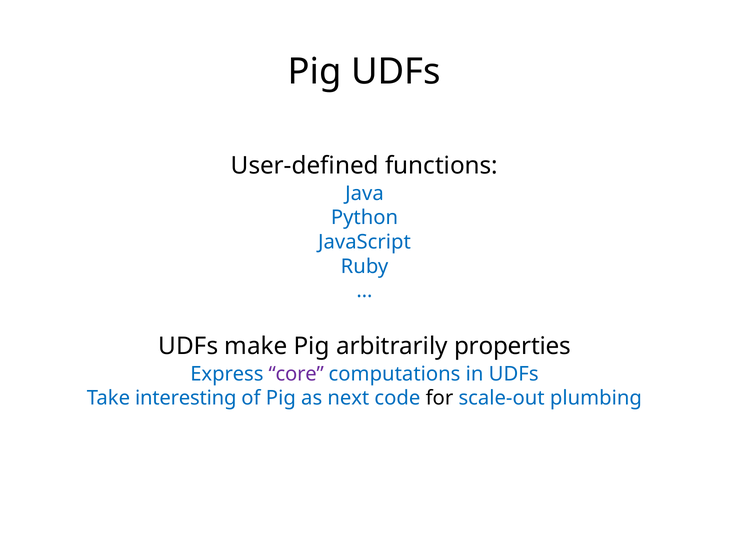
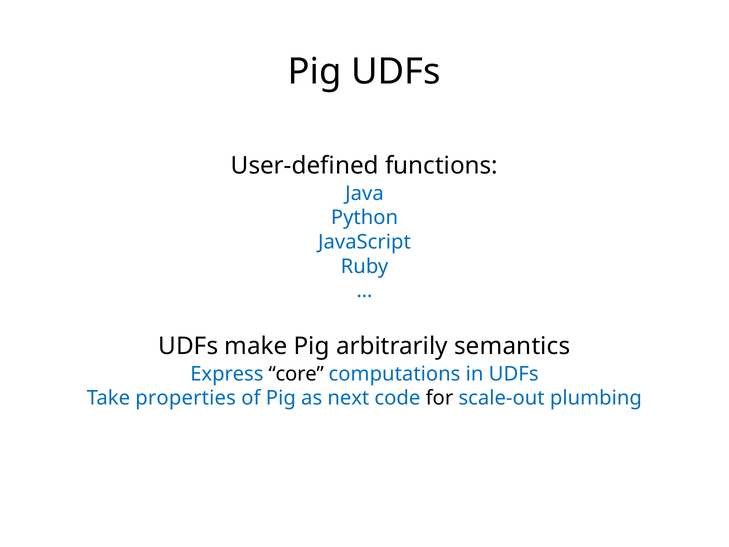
properties: properties -> semantics (512, 346)
core colour: purple -> black (296, 374)
interesting: interesting -> properties (186, 398)
